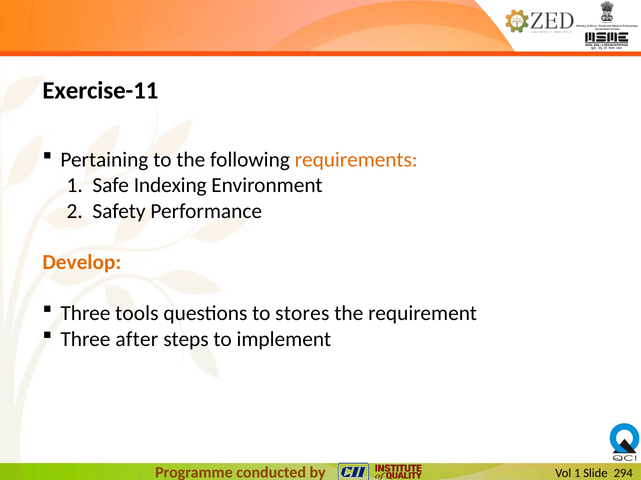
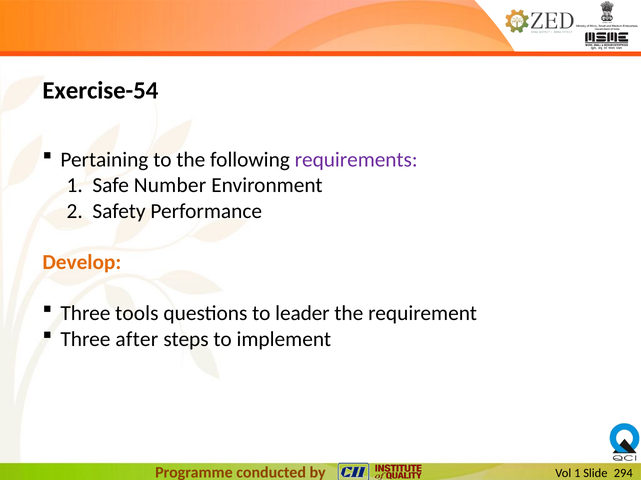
Exercise-11: Exercise-11 -> Exercise-54 (100, 91)
requirements colour: orange -> purple (356, 160)
Indexing: Indexing -> Number (170, 186)
stores: stores -> leader (302, 314)
